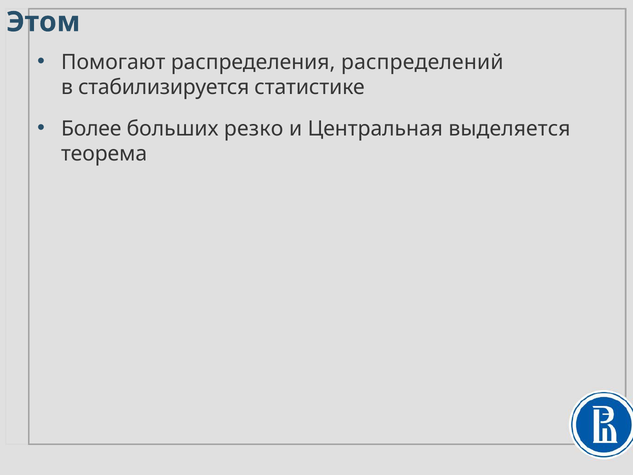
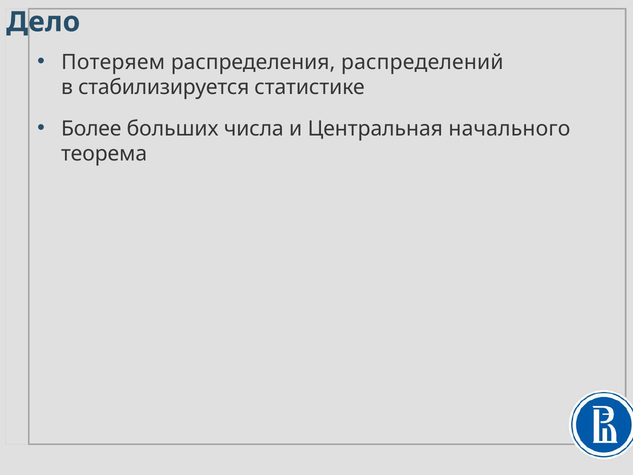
Этом: Этом -> Дело (43, 22)
Помогают: Помогают -> Потеряем (113, 62)
резко: резко -> числа (254, 129)
выделяется: выделяется -> начального (509, 129)
